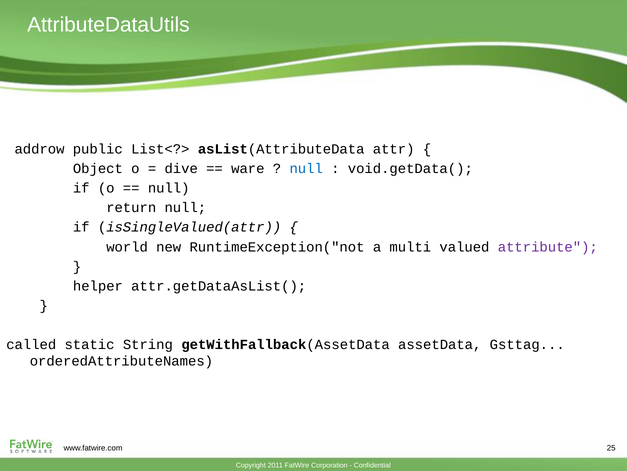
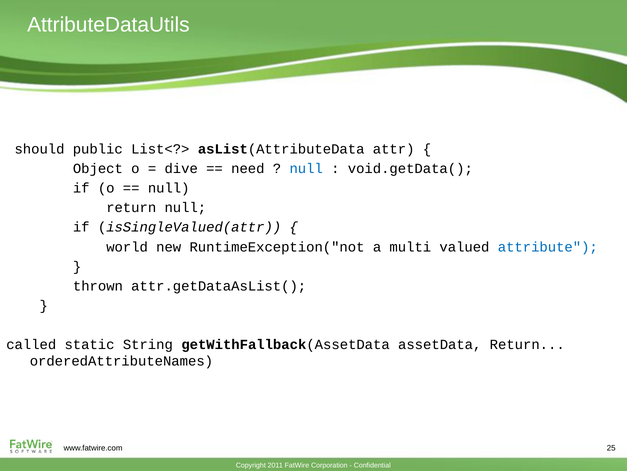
addrow: addrow -> should (40, 149)
ware: ware -> need (248, 169)
attribute colour: purple -> blue (548, 247)
helper: helper -> thrown (98, 286)
assetData Gsttag: Gsttag -> Return (527, 344)
